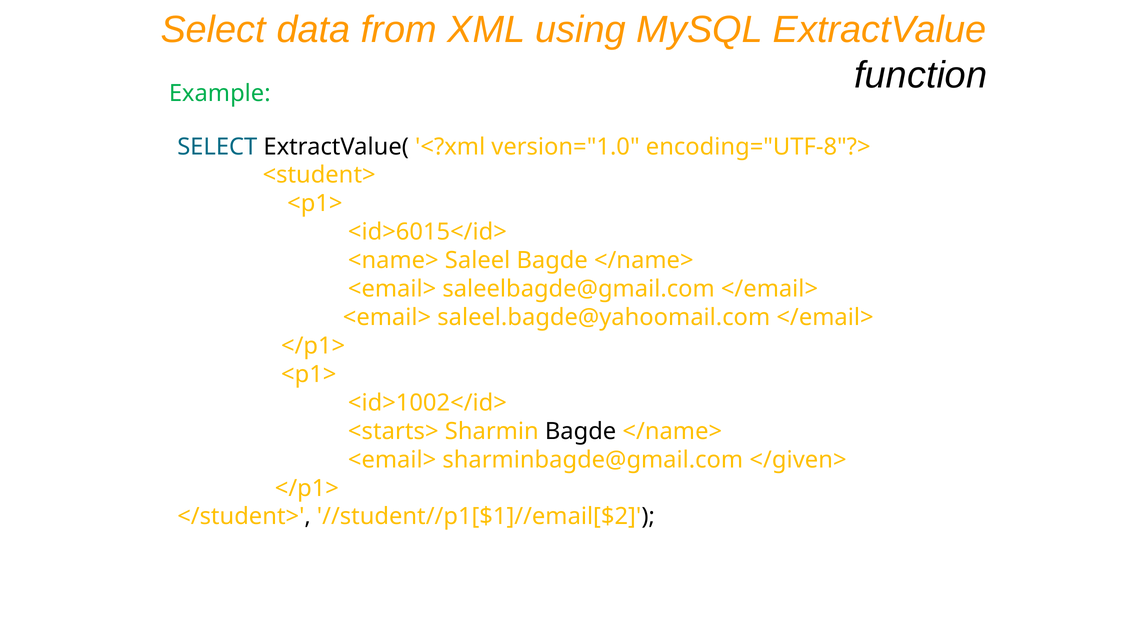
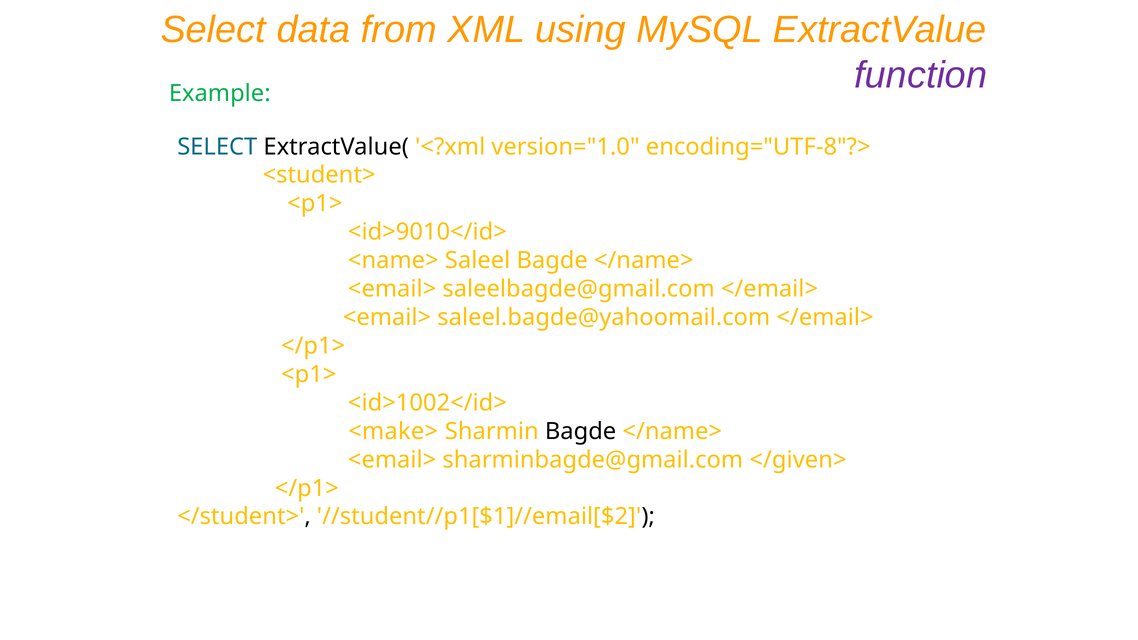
function colour: black -> purple (921, 75)
<id>6015</id>: <id>6015</id> -> <id>9010</id> (427, 232)
<starts>: <starts> -> <make> (393, 431)
